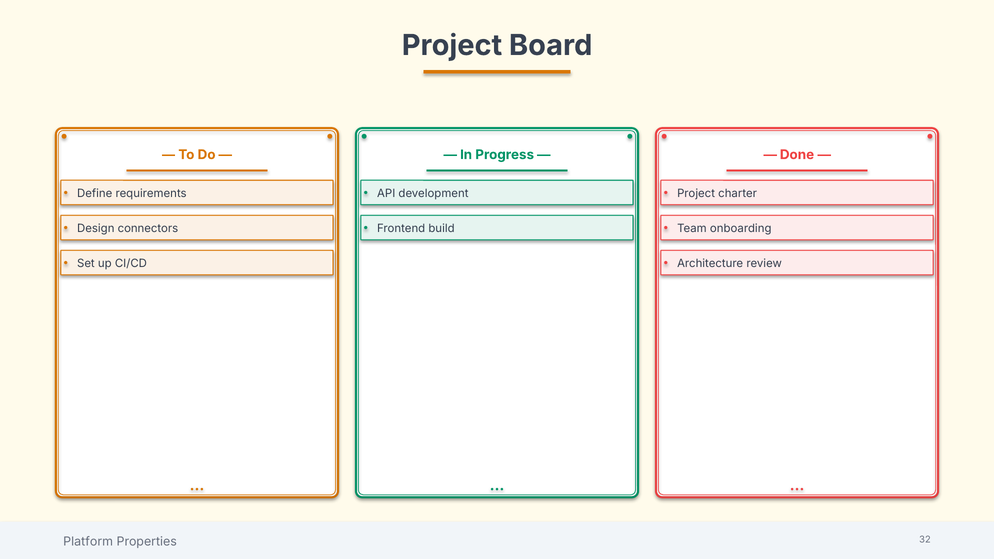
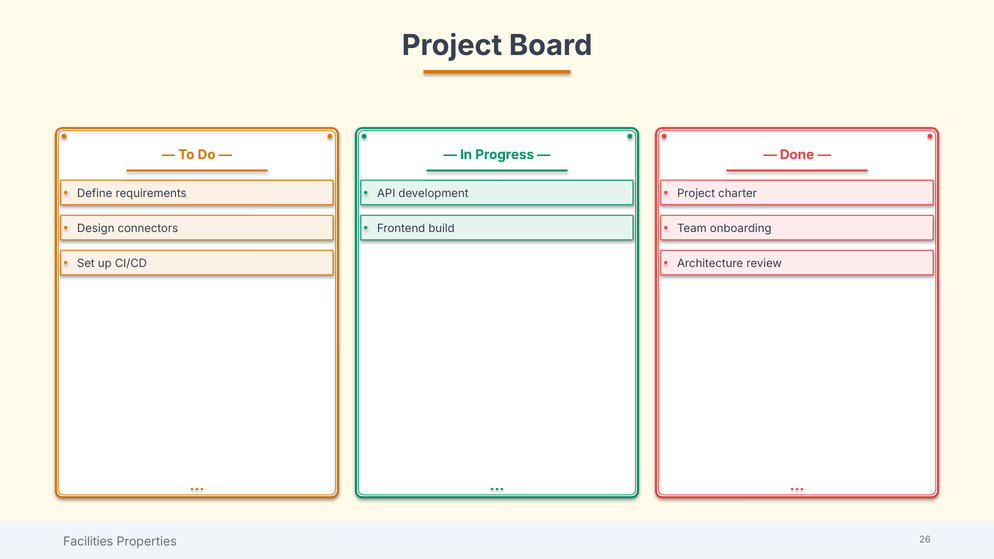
Platform: Platform -> Facilities (88, 542)
32: 32 -> 26 (925, 540)
